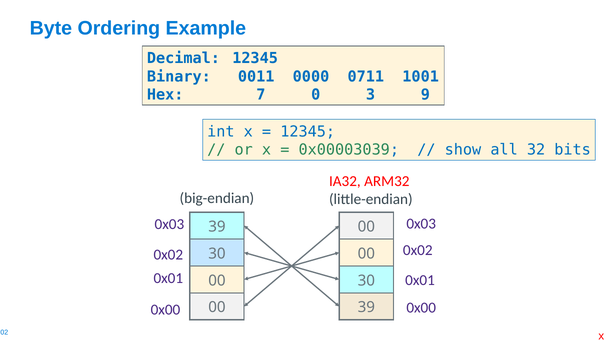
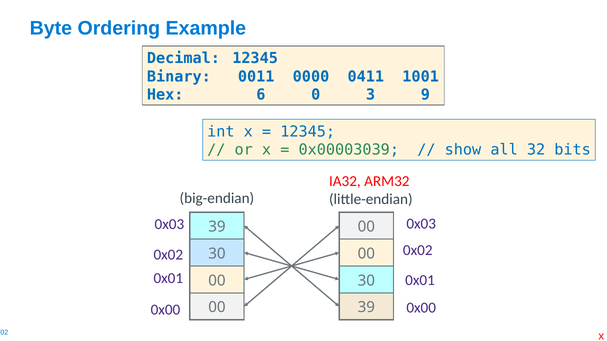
0711: 0711 -> 0411 (366, 77)
7: 7 -> 6 (261, 95)
